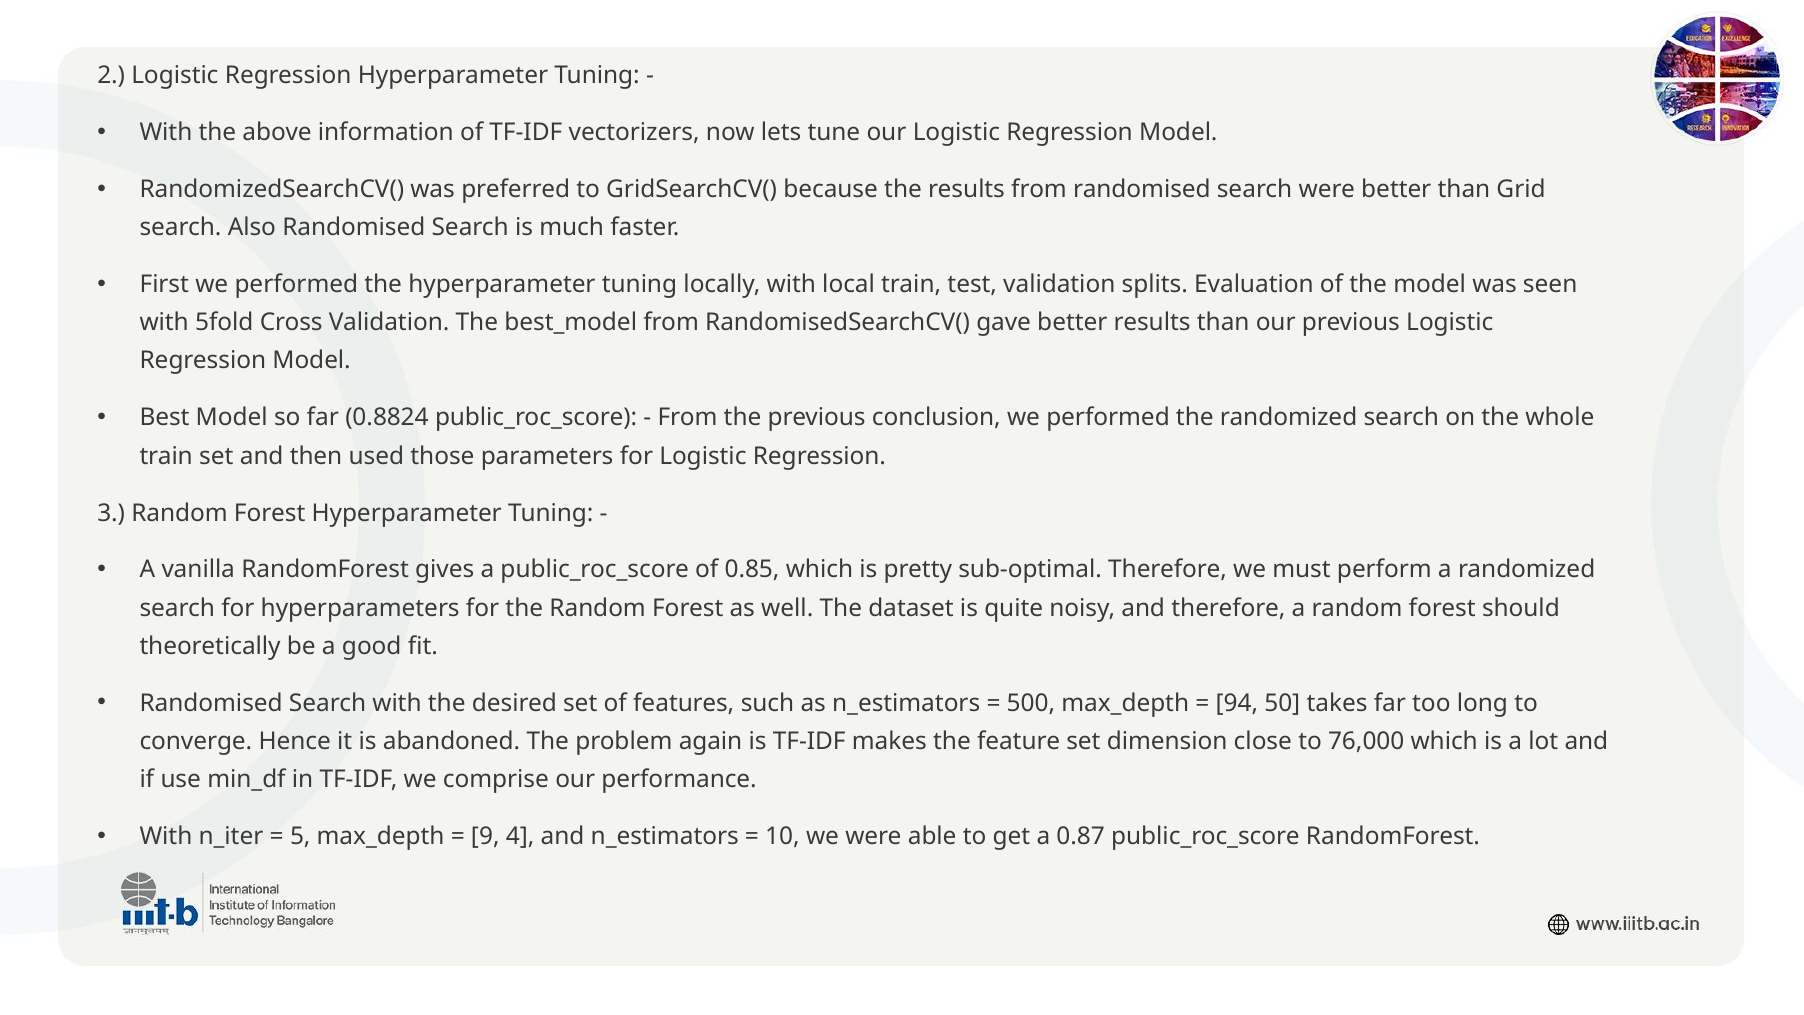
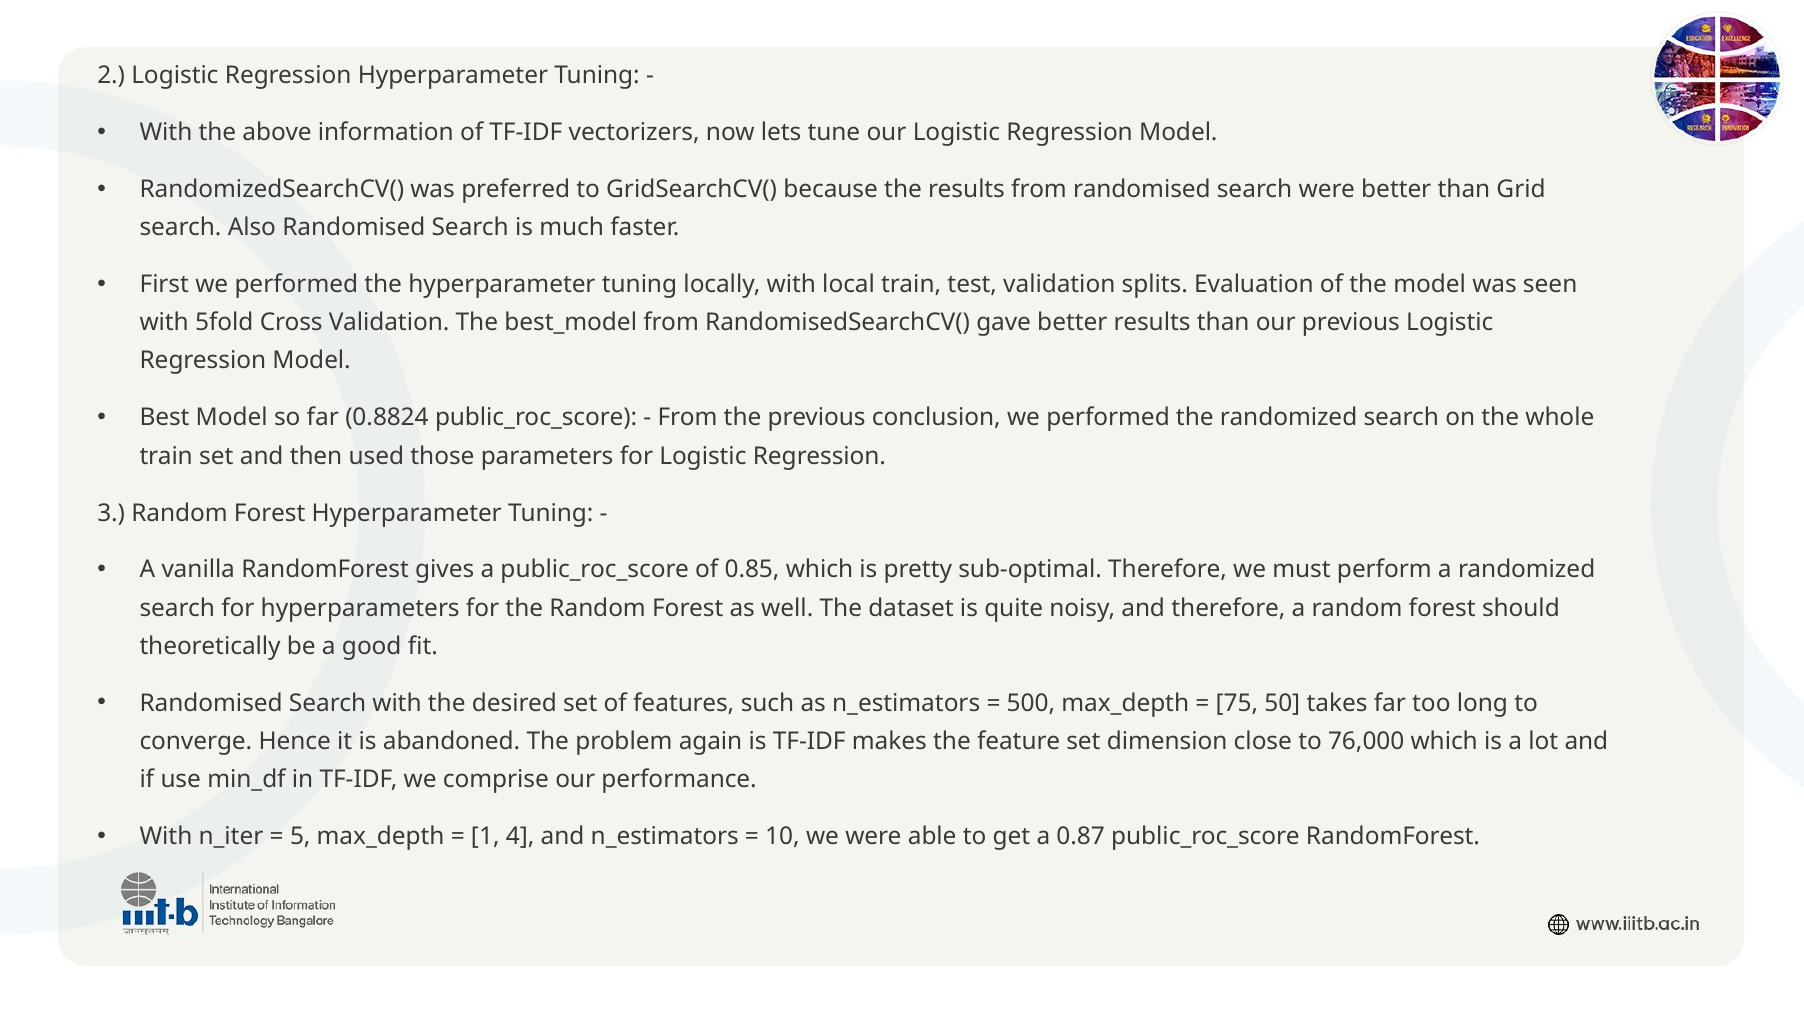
94: 94 -> 75 (1237, 703)
9: 9 -> 1 (485, 836)
